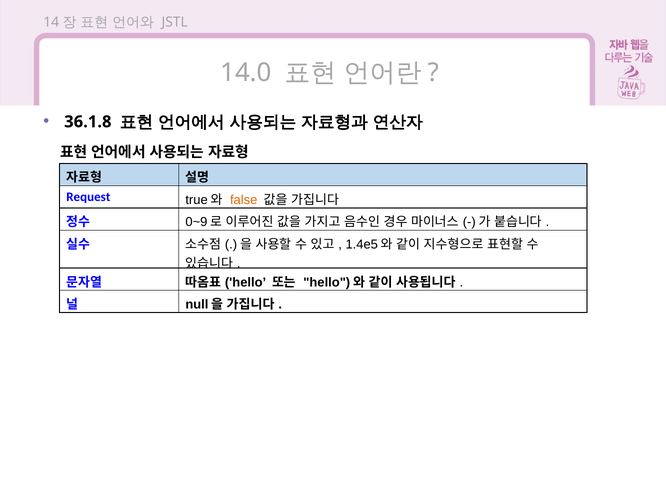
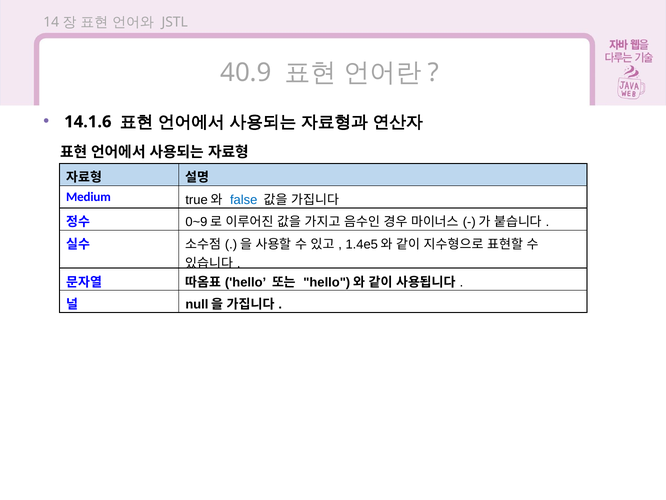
14.0: 14.0 -> 40.9 (246, 73)
36.1.8: 36.1.8 -> 14.1.6 (88, 122)
Request: Request -> Medium (88, 197)
false colour: orange -> blue (244, 200)
